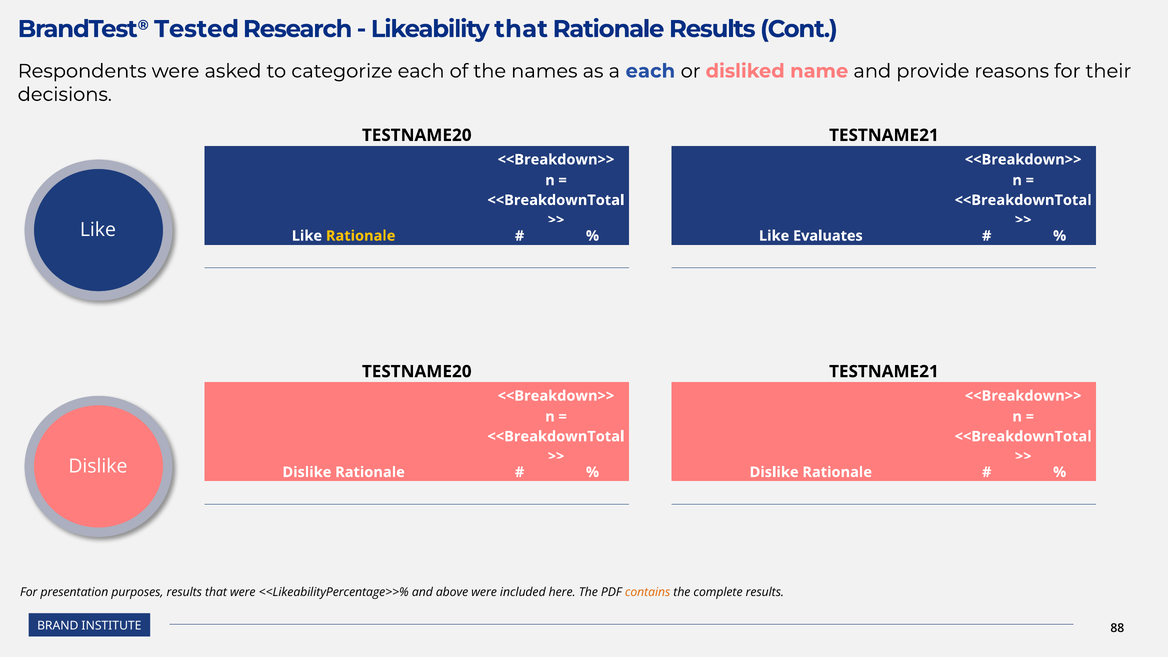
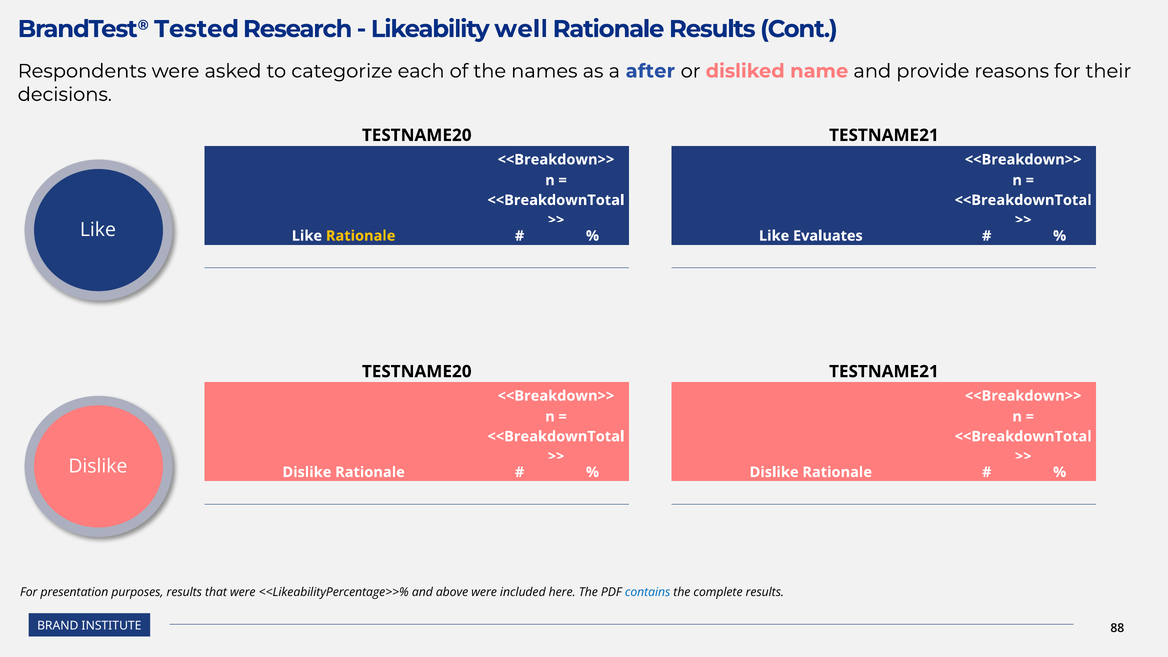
Likeability that: that -> well (521, 29)
a each: each -> after (650, 71)
contains colour: orange -> blue (648, 592)
